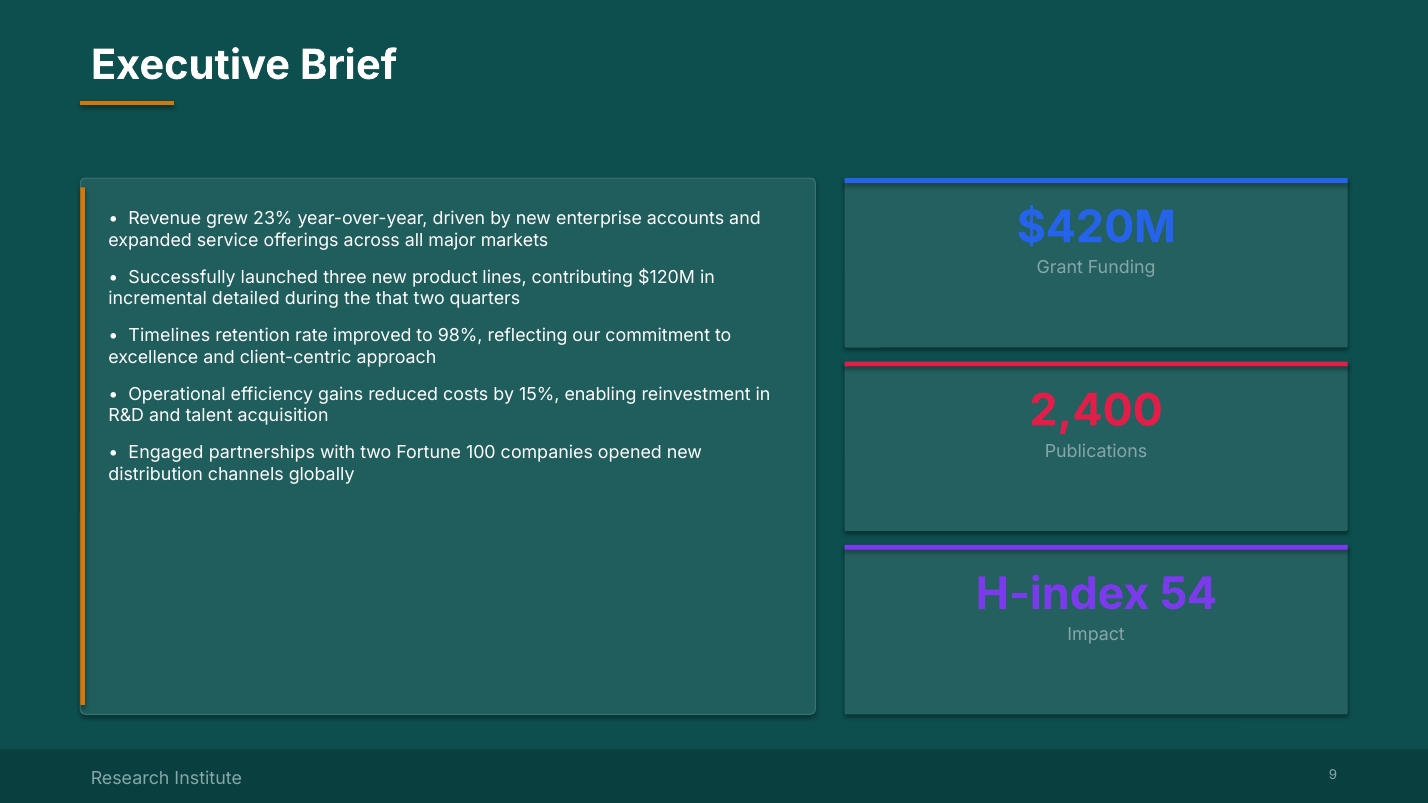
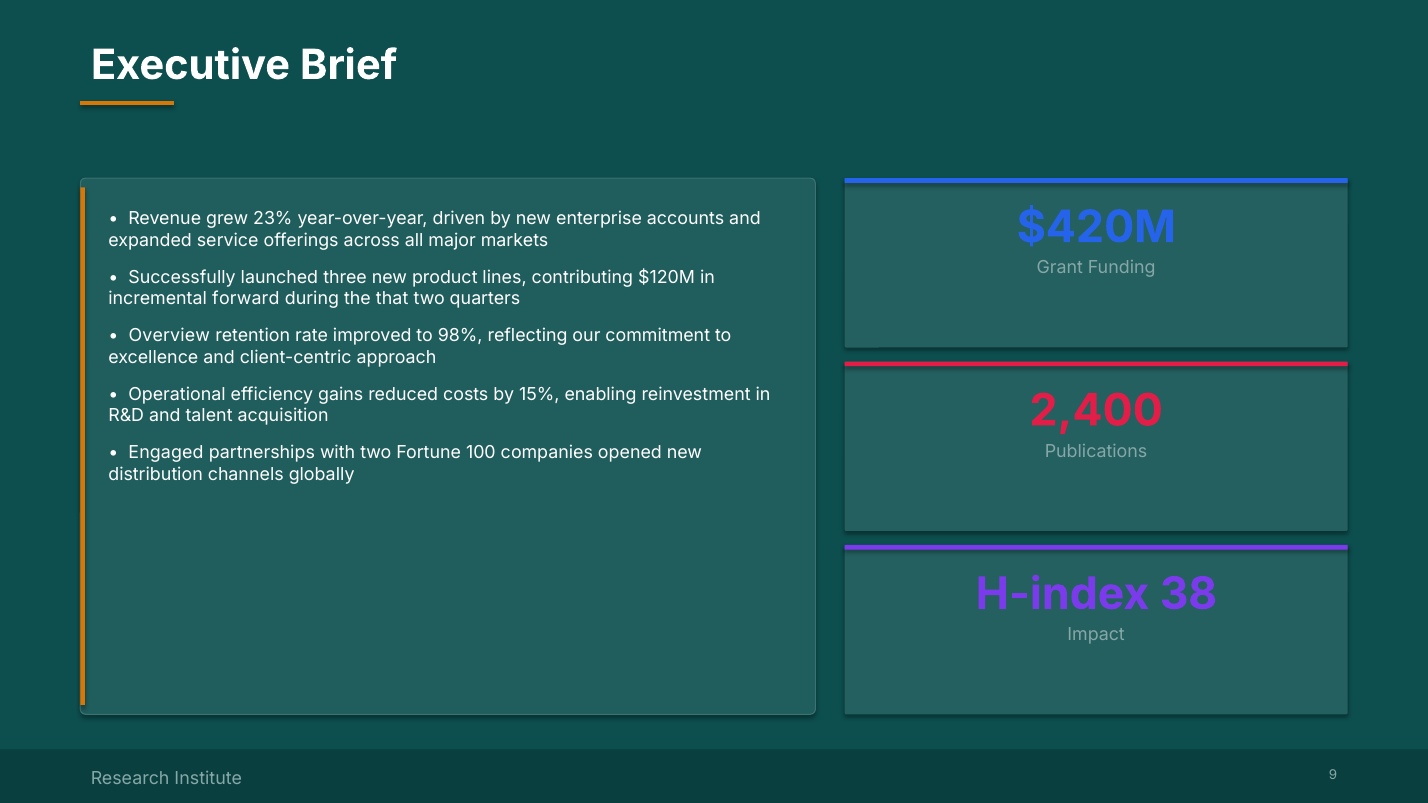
detailed: detailed -> forward (246, 299)
Timelines: Timelines -> Overview (169, 336)
54: 54 -> 38 (1188, 594)
